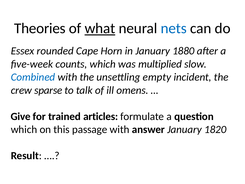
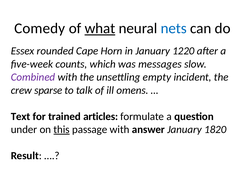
Theories: Theories -> Comedy (40, 28)
1880: 1880 -> 1220 (183, 51)
multiplied: multiplied -> messages (160, 64)
Combined colour: blue -> purple (33, 77)
Give: Give -> Text (21, 116)
which: which -> under (24, 129)
this underline: none -> present (62, 129)
